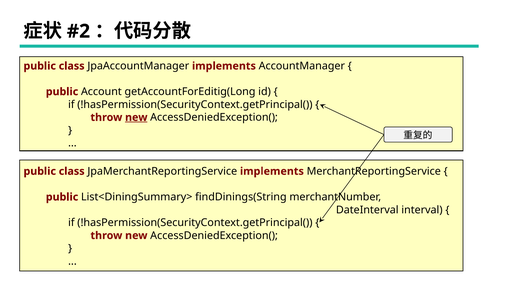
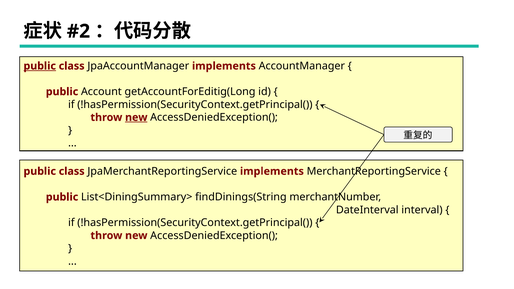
public underline: none -> present (40, 66)
